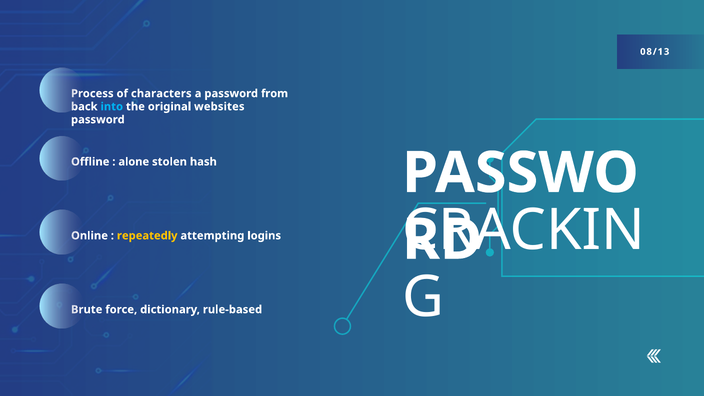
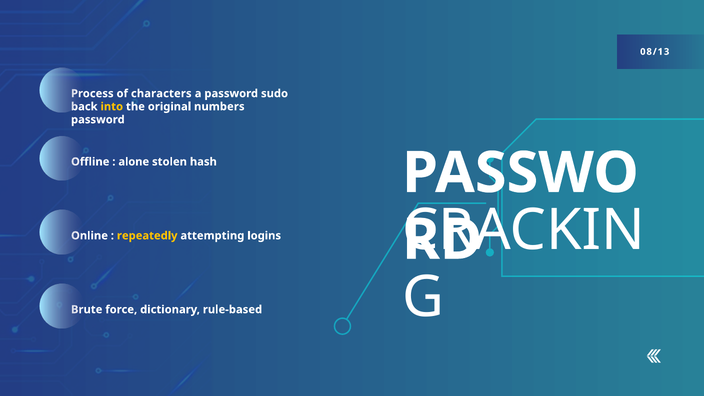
from: from -> sudo (275, 94)
into colour: light blue -> yellow (112, 107)
websites: websites -> numbers (219, 107)
